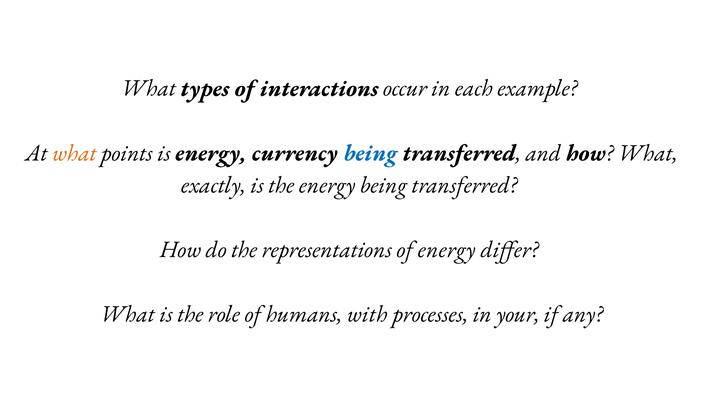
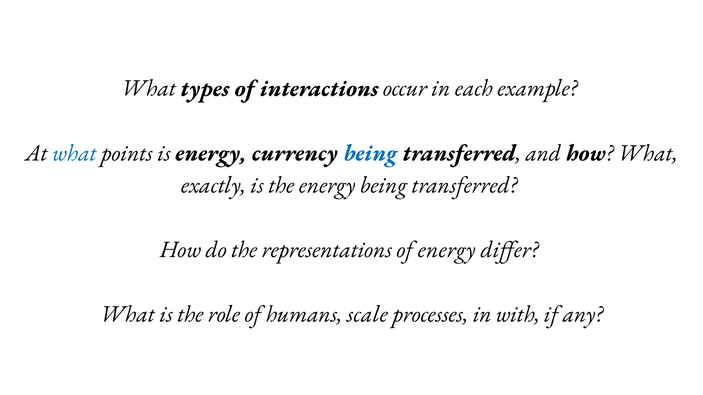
what colour: orange -> blue (74, 153)
with: with -> scale (367, 315)
your: your -> with (518, 315)
